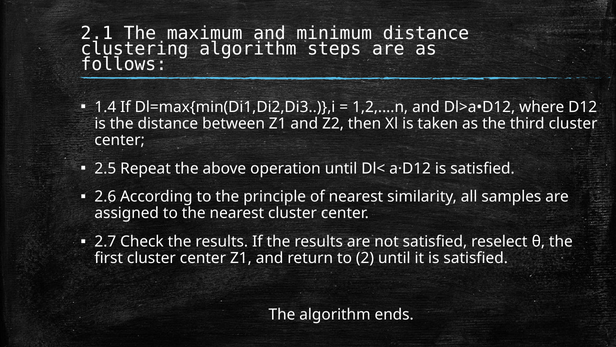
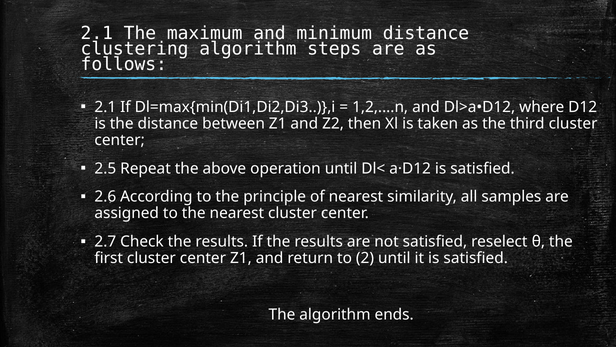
1.4: 1.4 -> 2.1 (105, 107)
